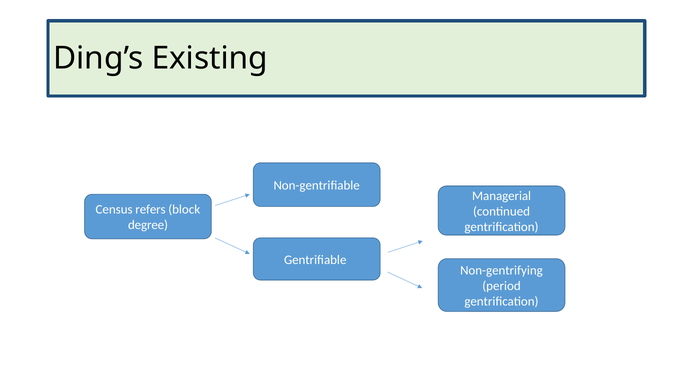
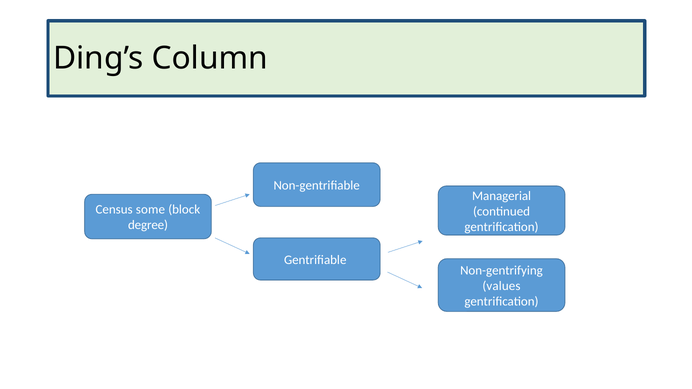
Existing: Existing -> Column (210, 58)
refers: refers -> some (150, 210)
period: period -> values (501, 286)
